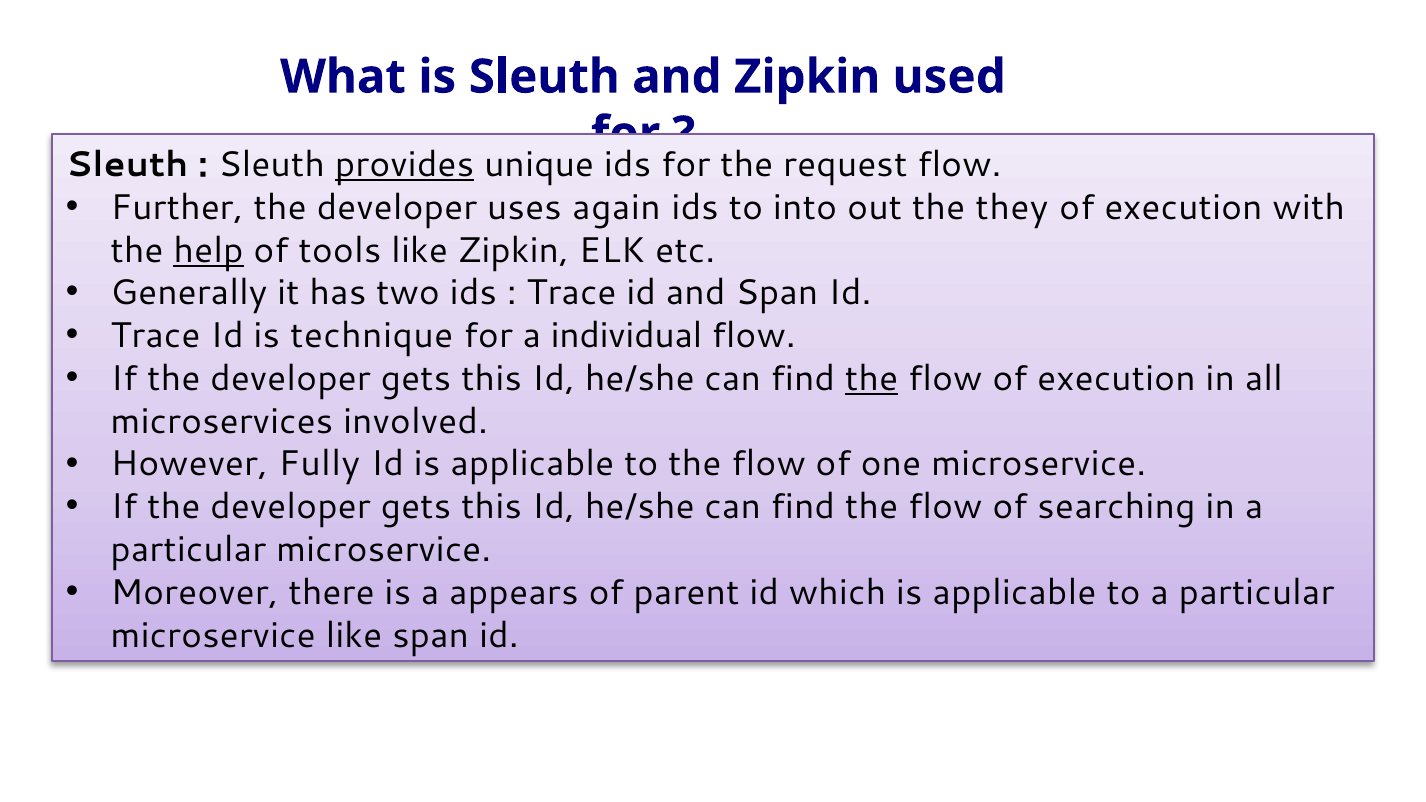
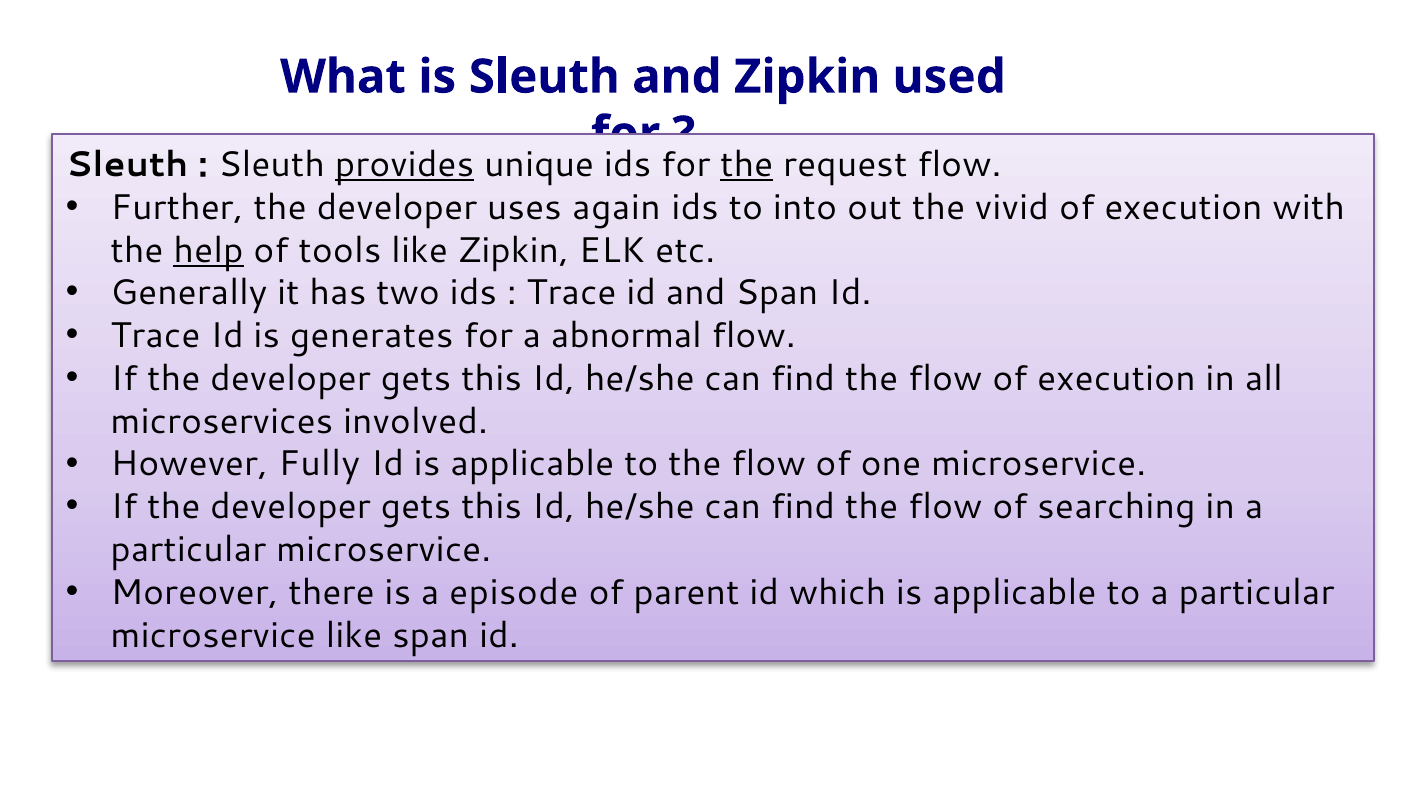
the underline: none -> present (747, 165)
they: they -> vivid (1012, 208)
technique: technique -> generates (372, 336)
individual: individual -> abnormal (627, 336)
the underline: present -> none (872, 379)
appears: appears -> episode (514, 593)
